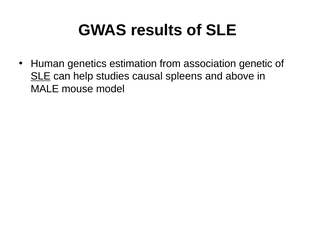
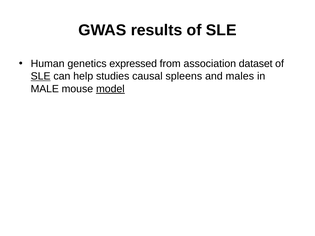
estimation: estimation -> expressed (133, 64)
genetic: genetic -> dataset (256, 64)
above: above -> males (240, 76)
model underline: none -> present (110, 89)
